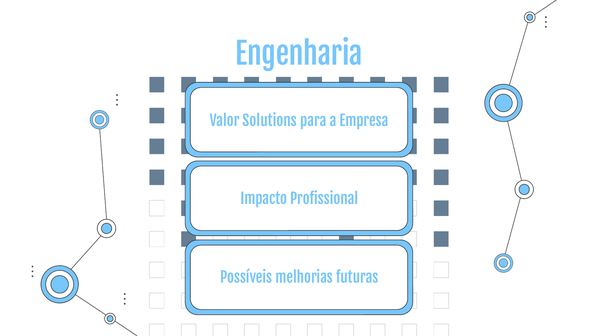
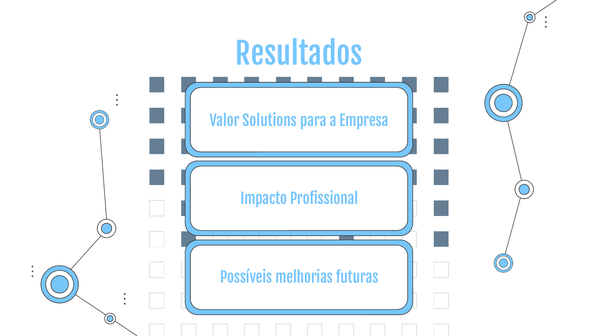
Engenharia: Engenharia -> Resultados (299, 55)
